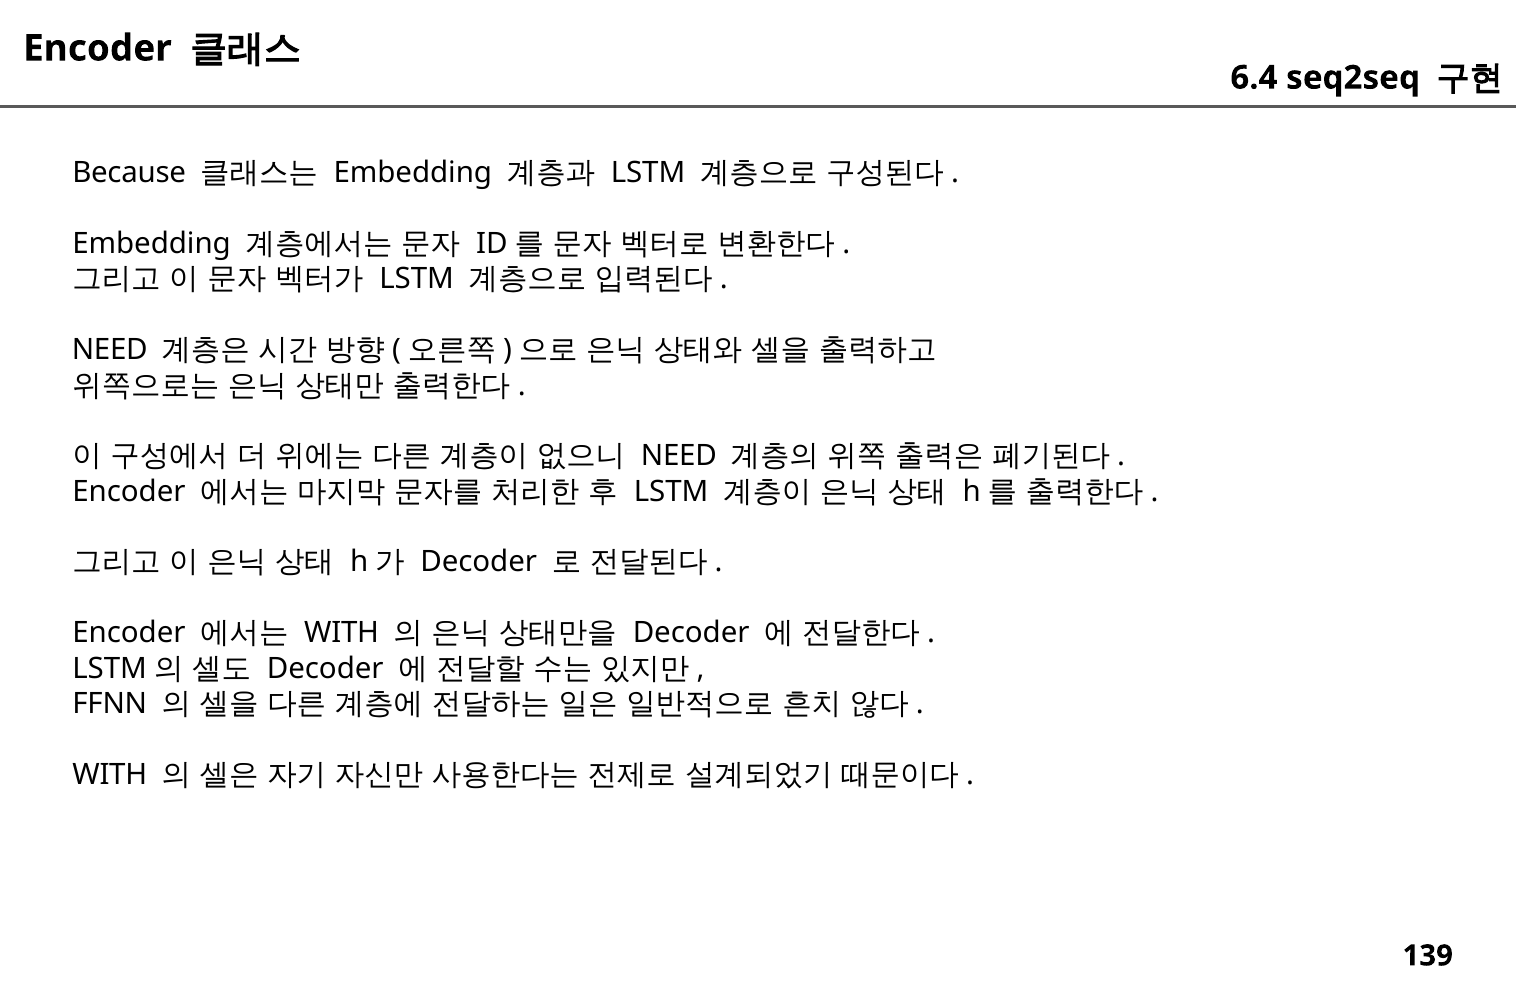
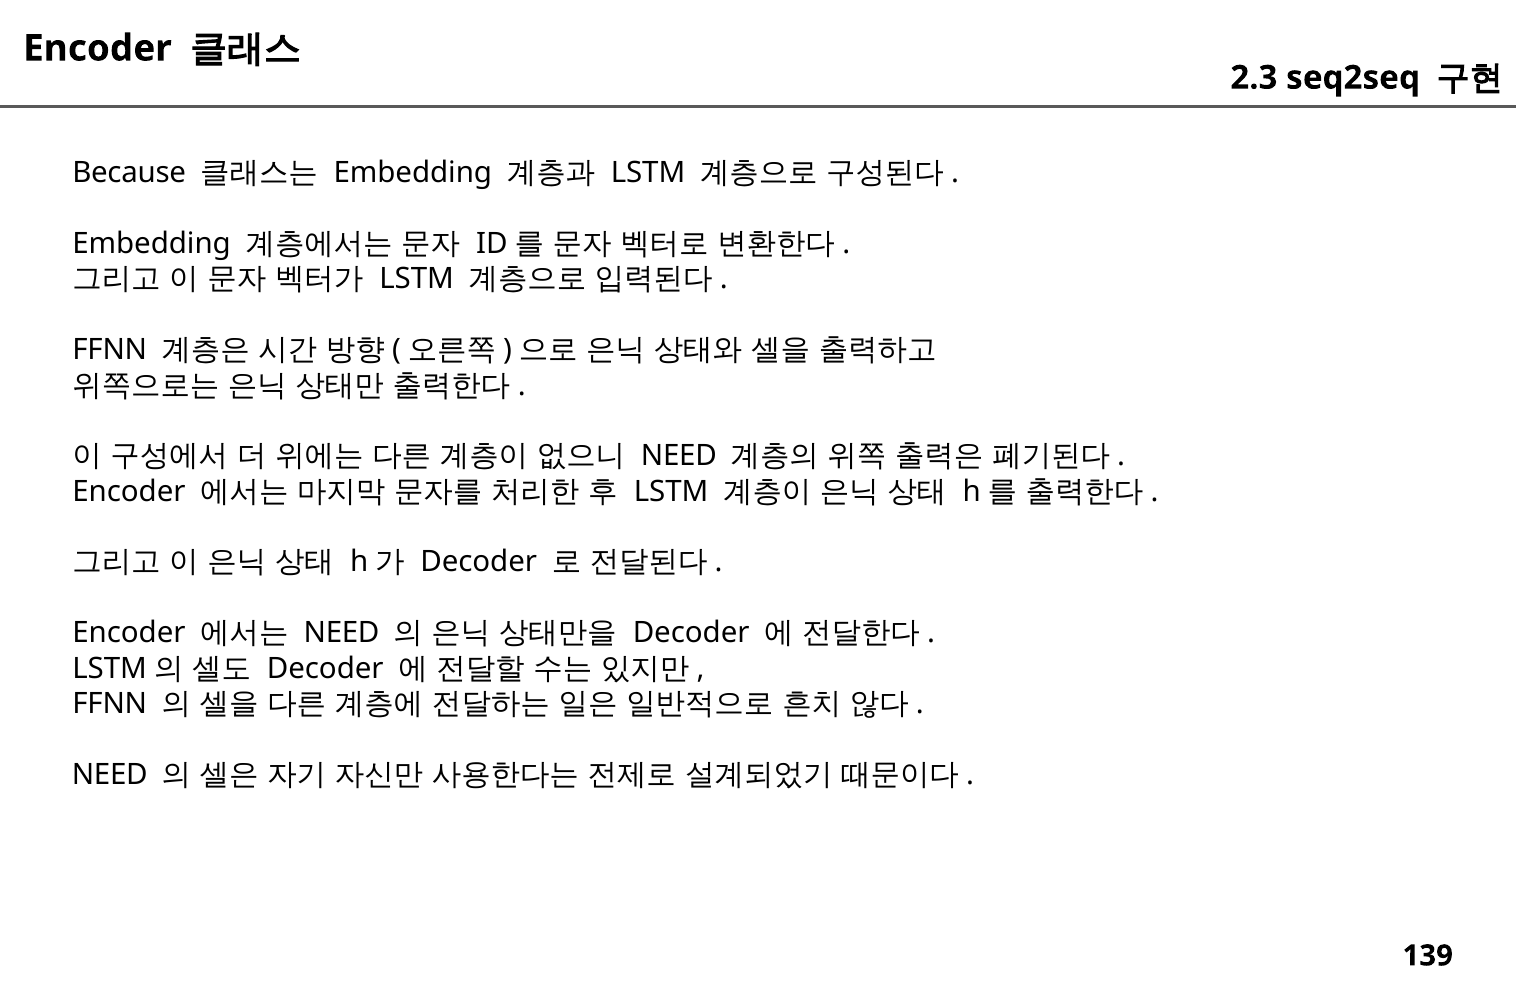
6.4: 6.4 -> 2.3 (1254, 78)
NEED: NEED -> FFNN (110, 350)
WITH: WITH -> NEED (342, 633)
WITH: WITH -> NEED (110, 774)
